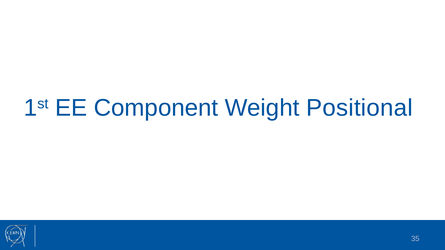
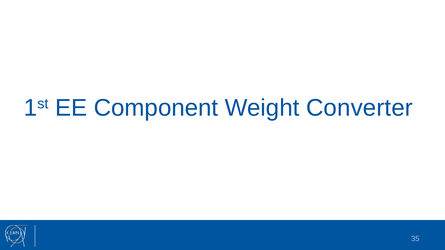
Positional: Positional -> Converter (360, 108)
